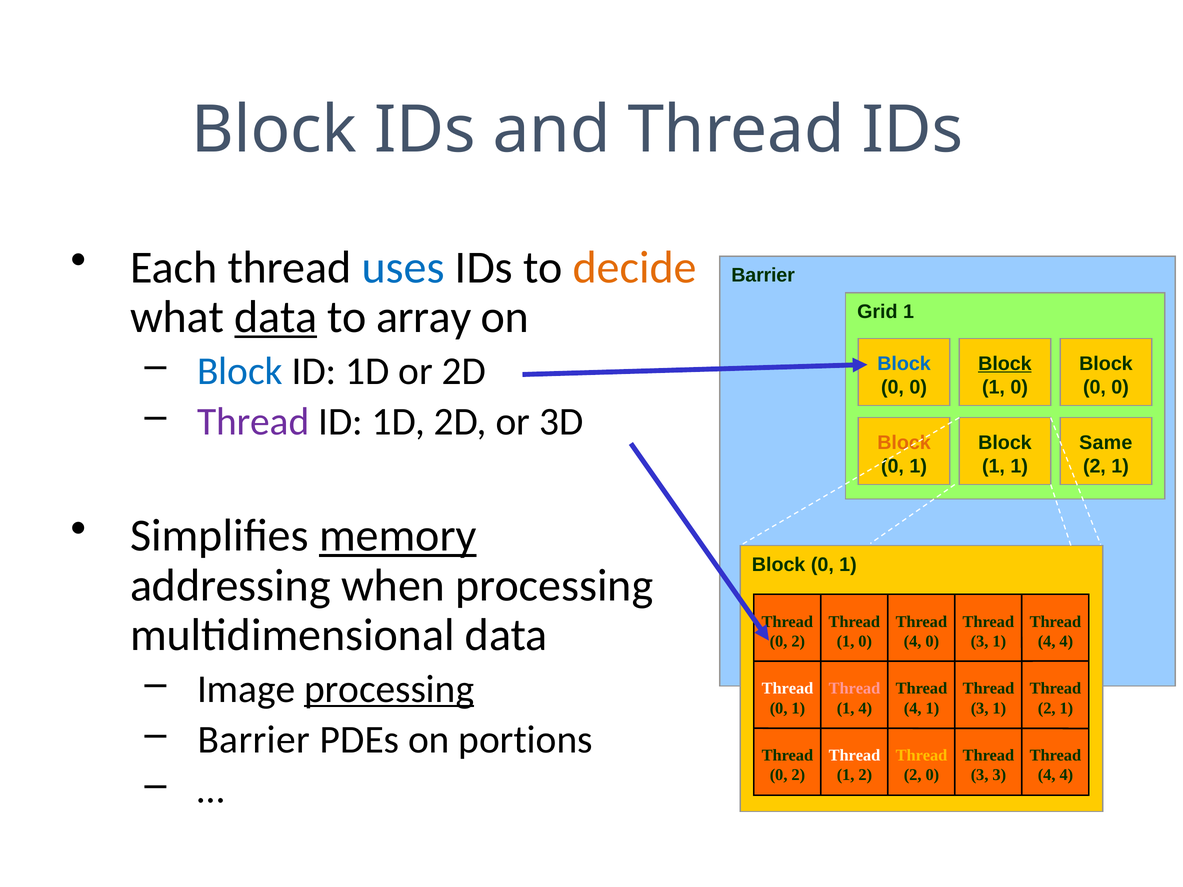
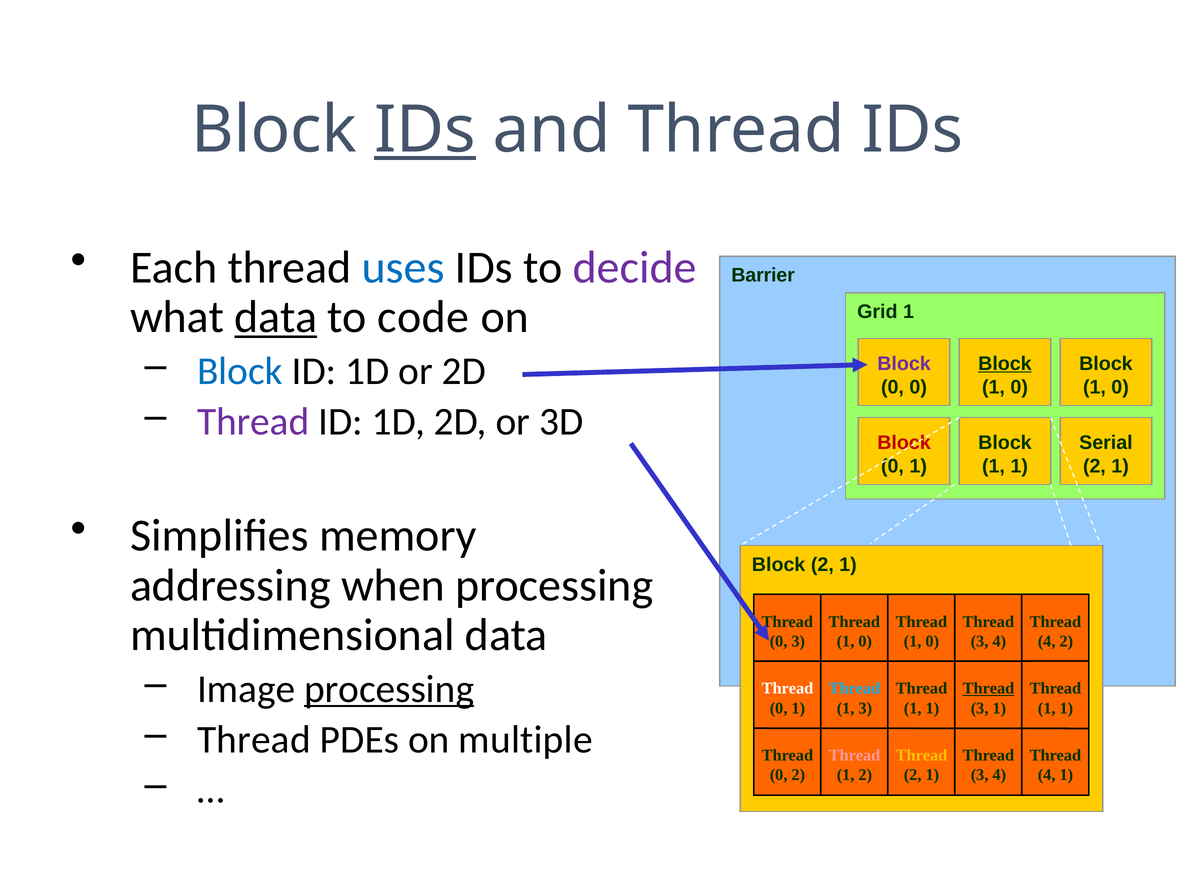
IDs underline: none -> present (425, 130)
decide colour: orange -> purple (635, 267)
array: array -> code (423, 317)
Block colour: blue -> purple (904, 364)
0: 0 -> 1 (1094, 387)
Block colour: orange -> red (904, 443)
Same: Same -> Serial (1106, 443)
memory underline: present -> none (398, 536)
0: 0 -> 2 (822, 565)
2: 2 -> 3 (798, 642)
4: 4 -> 1 (913, 642)
1: 1 -> 4 (999, 642)
4: 4 -> 2 (1066, 642)
Thread colour: pink -> light blue (854, 689)
Thread underline: none -> present (989, 689)
1 4: 4 -> 3 (865, 708)
4: 4 -> 1 (913, 708)
2: 2 -> 1 (1047, 708)
Barrier: Barrier -> Thread (254, 740)
portions: portions -> multiple (526, 740)
Thread colour: white -> pink (854, 755)
0: 0 -> 1 (932, 775)
3: 3 -> 4 (999, 775)
4: 4 -> 1 (1066, 775)
